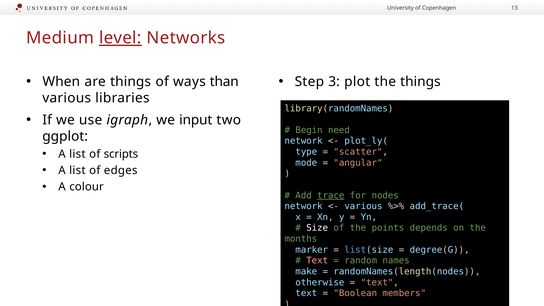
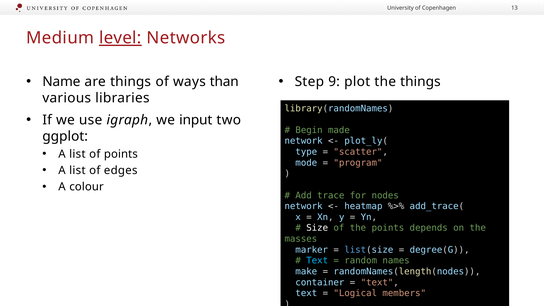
When: When -> Name (61, 82)
3: 3 -> 9 (334, 82)
need: need -> made (339, 130)
of scripts: scripts -> points (121, 154)
angular: angular -> program (358, 163)
trace underline: present -> none (331, 195)
various: various -> heatmap (363, 206)
months: months -> masses (301, 239)
Text colour: pink -> light blue (317, 261)
otherwise: otherwise -> container (320, 282)
Boolean: Boolean -> Logical (355, 293)
